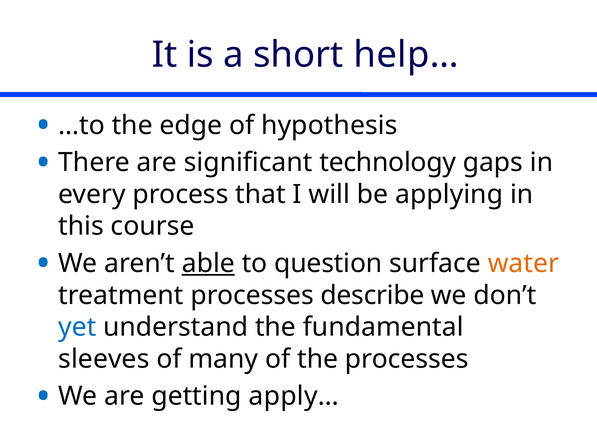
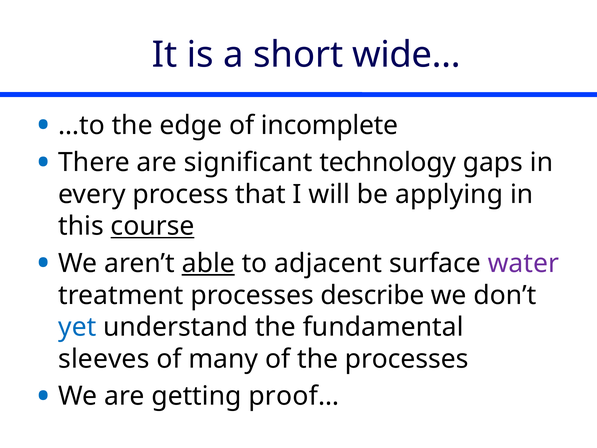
help…: help… -> wide… (406, 55)
hypothesis: hypothesis -> incomplete (330, 125)
course underline: none -> present (153, 226)
question: question -> adjacent (328, 263)
water colour: orange -> purple (523, 263)
apply…: apply… -> proof… (294, 396)
